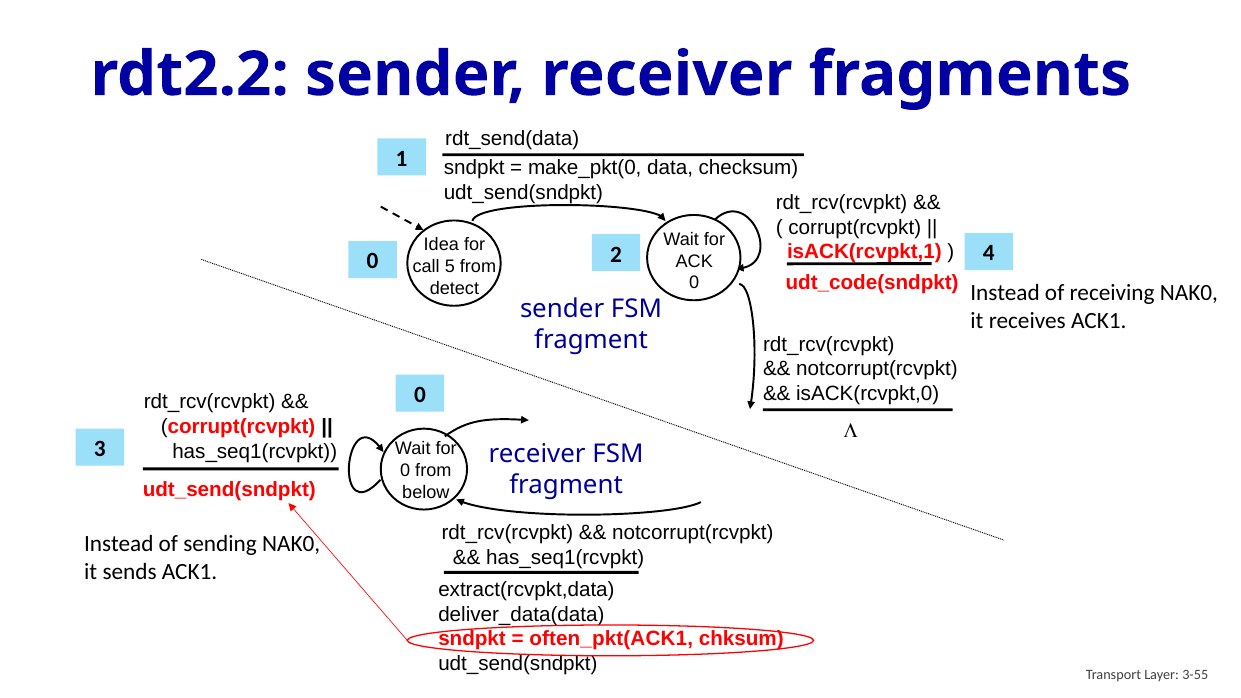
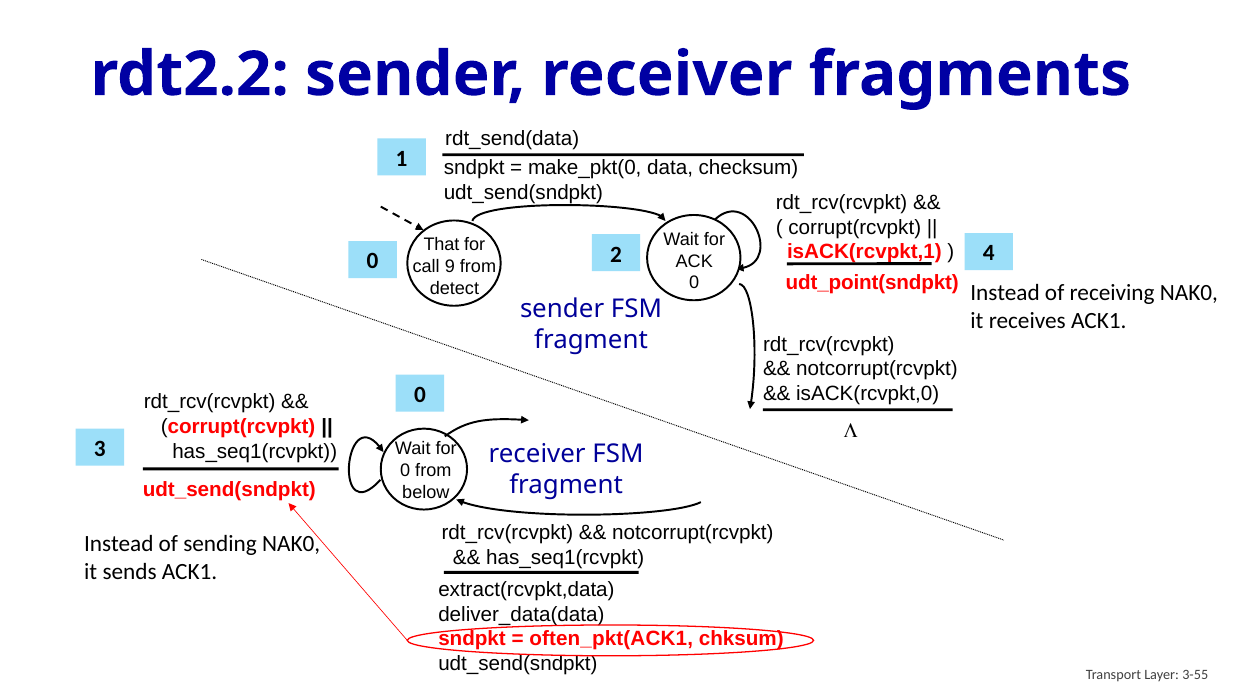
Idea: Idea -> That (441, 245)
5: 5 -> 9 (450, 267)
udt_code(sndpkt: udt_code(sndpkt -> udt_point(sndpkt (872, 283)
